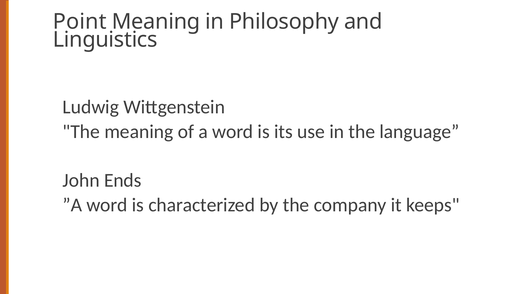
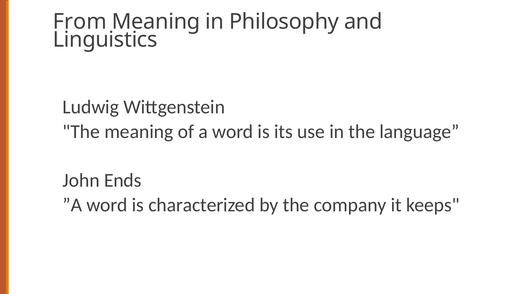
Point: Point -> From (80, 22)
